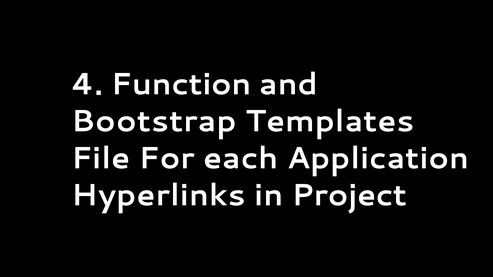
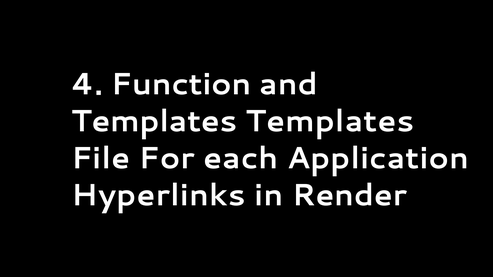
Bootstrap: Bootstrap -> Templates (154, 122)
Project: Project -> Render (349, 195)
